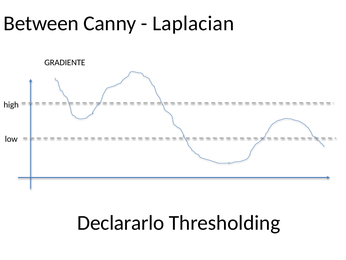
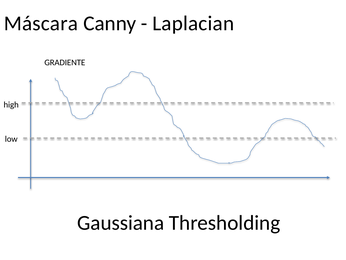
Between: Between -> Máscara (41, 23)
Declararlo: Declararlo -> Gaussiana (121, 222)
